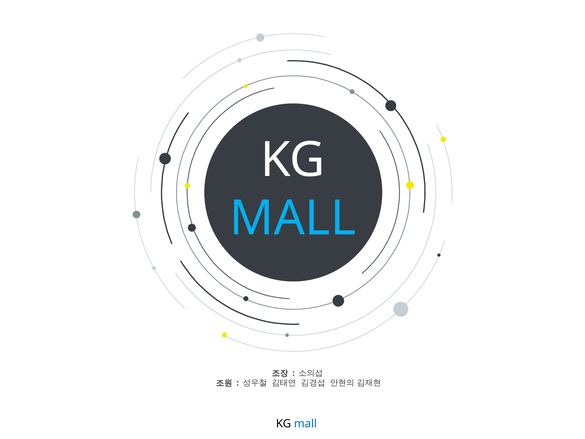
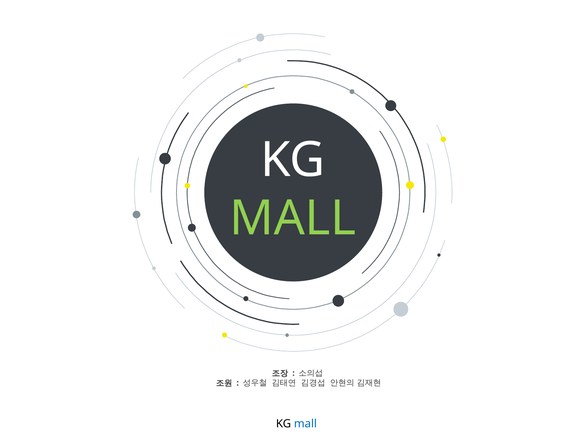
MALL colour: light blue -> light green (293, 218)
